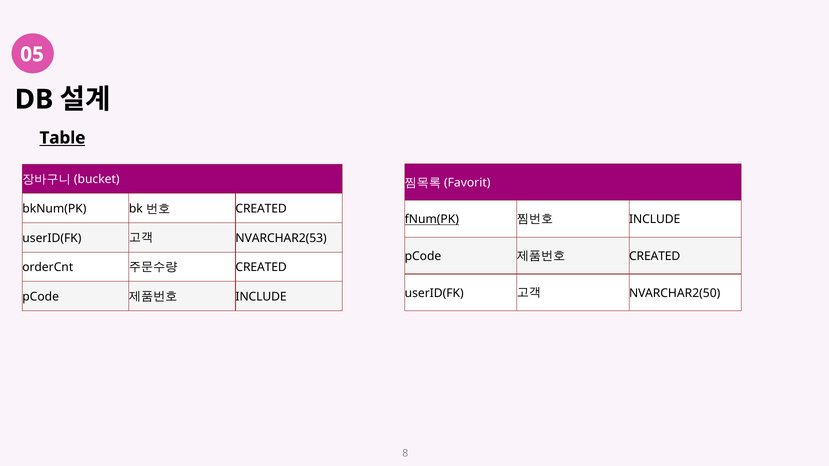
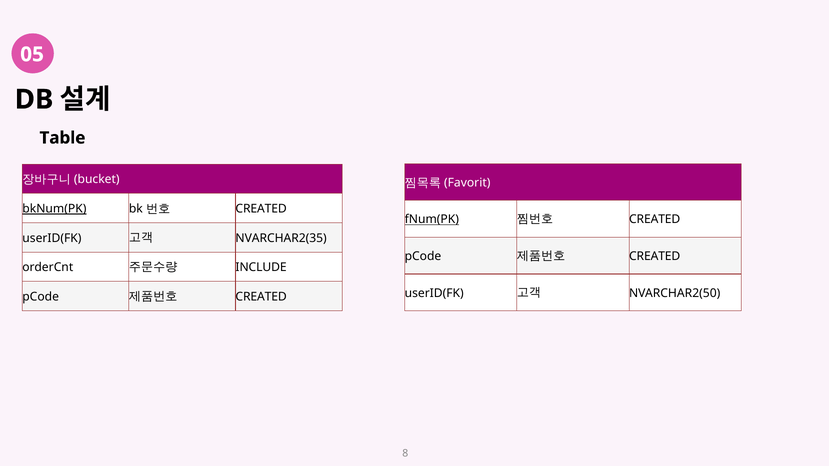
Table underline: present -> none (62, 138)
bkNum(PK underline: none -> present (54, 209)
INCLUDE: INCLUDE -> CREATED (655, 220)
NVARCHAR2(53: NVARCHAR2(53 -> NVARCHAR2(35 (281, 238)
CREATED: CREATED -> INCLUDE (261, 268)
INCLUDE: INCLUDE -> CREATED (261, 297)
